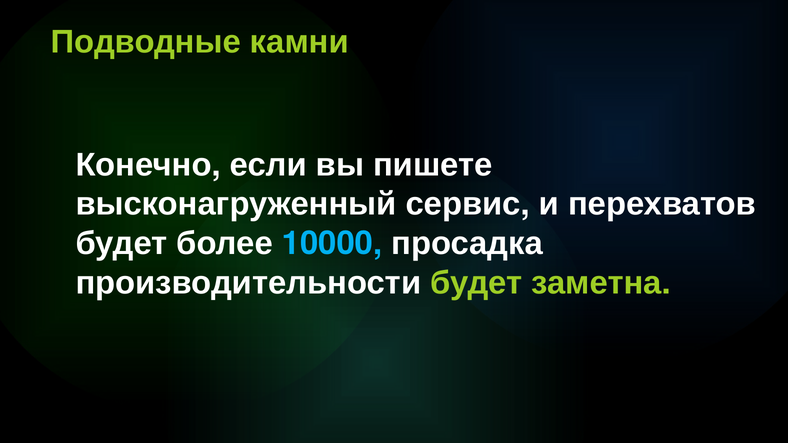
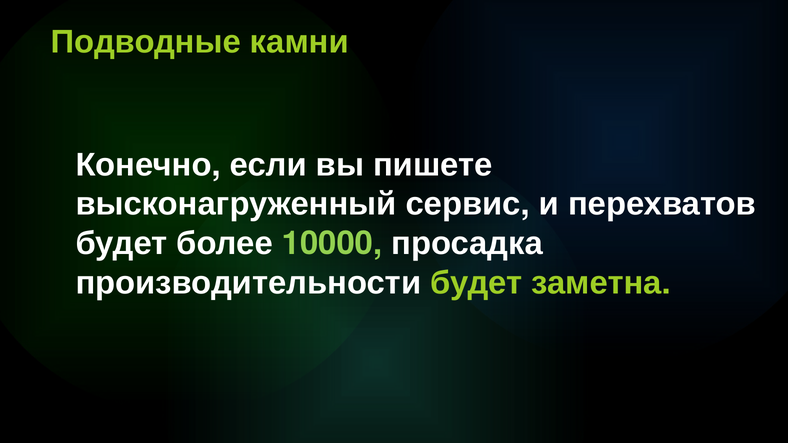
10000 colour: light blue -> light green (332, 244)
